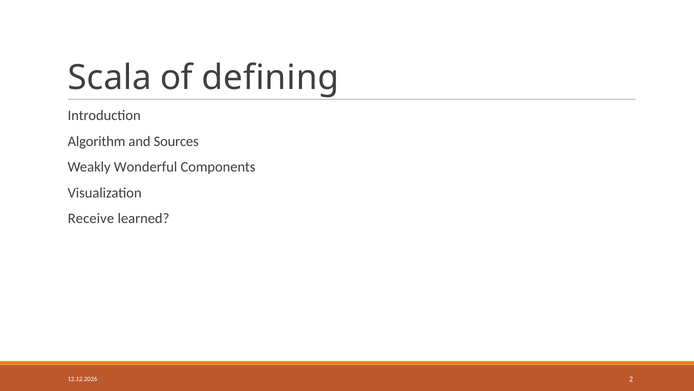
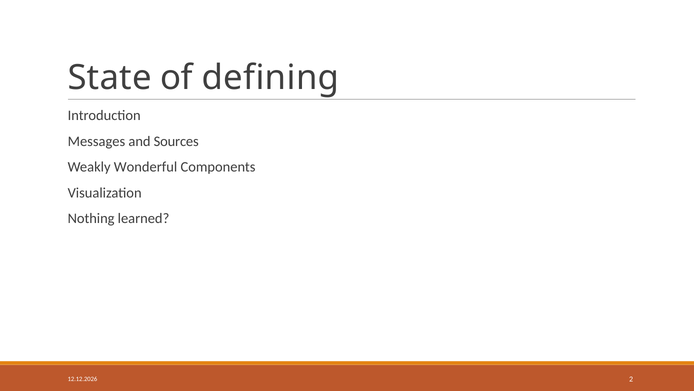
Scala: Scala -> State (110, 78)
Algorithm: Algorithm -> Messages (96, 141)
Receive: Receive -> Nothing (91, 218)
